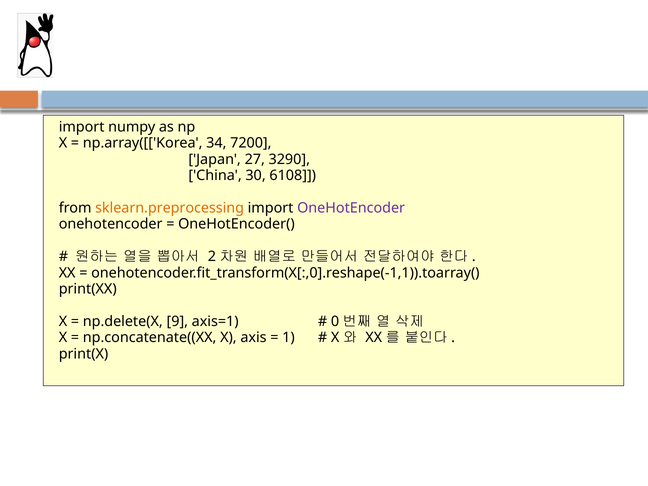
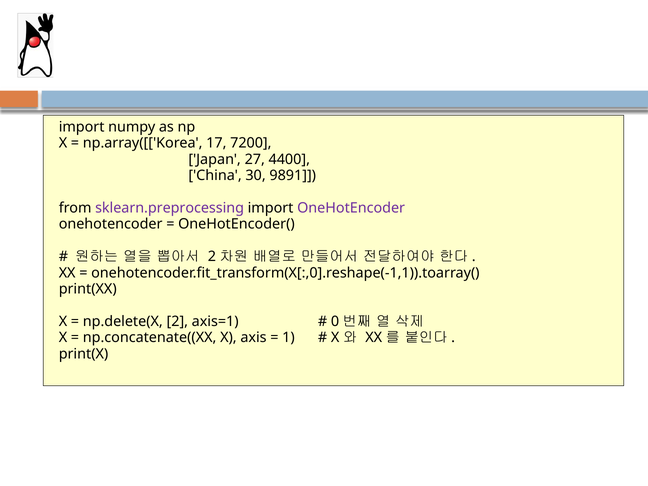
34: 34 -> 17 (216, 143)
3290: 3290 -> 4400 (289, 159)
6108: 6108 -> 9891 (293, 176)
sklearn.preprocessing colour: orange -> purple (170, 208)
9: 9 -> 2 (177, 321)
